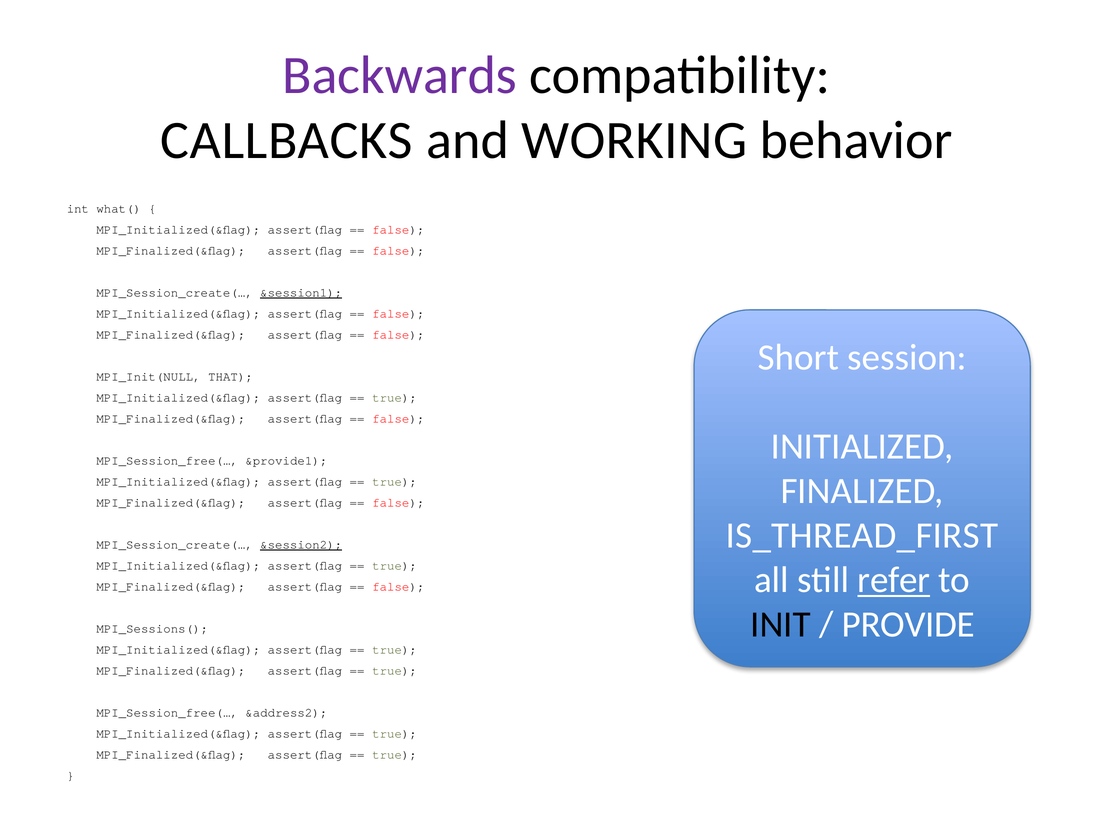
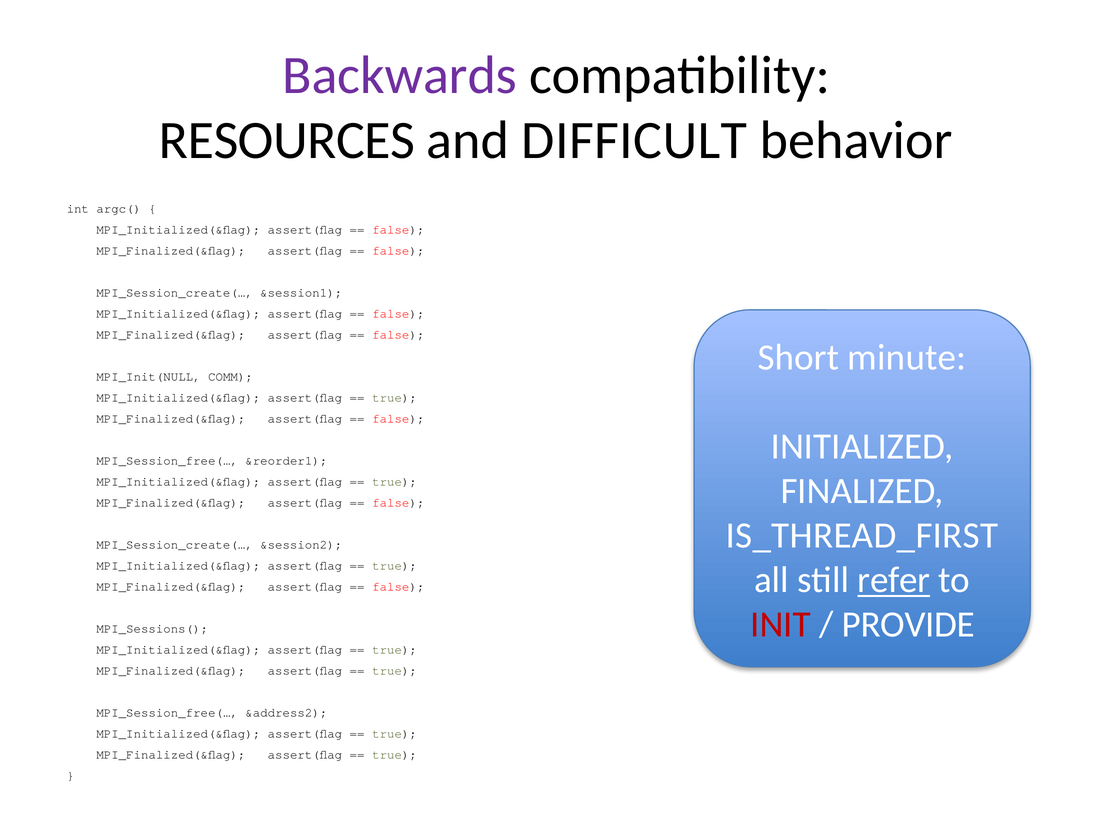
CALLBACKS: CALLBACKS -> RESOURCES (287, 140)
WORKING: WORKING -> DIFFICULT (634, 140)
what(: what( -> argc( (119, 209)
&session1 underline: present -> none (301, 293)
session: session -> minute (907, 357)
THAT: THAT -> COMM (230, 377)
&provide1: &provide1 -> &reorder1 (286, 460)
&session2 underline: present -> none (301, 544)
INIT colour: black -> red (781, 624)
